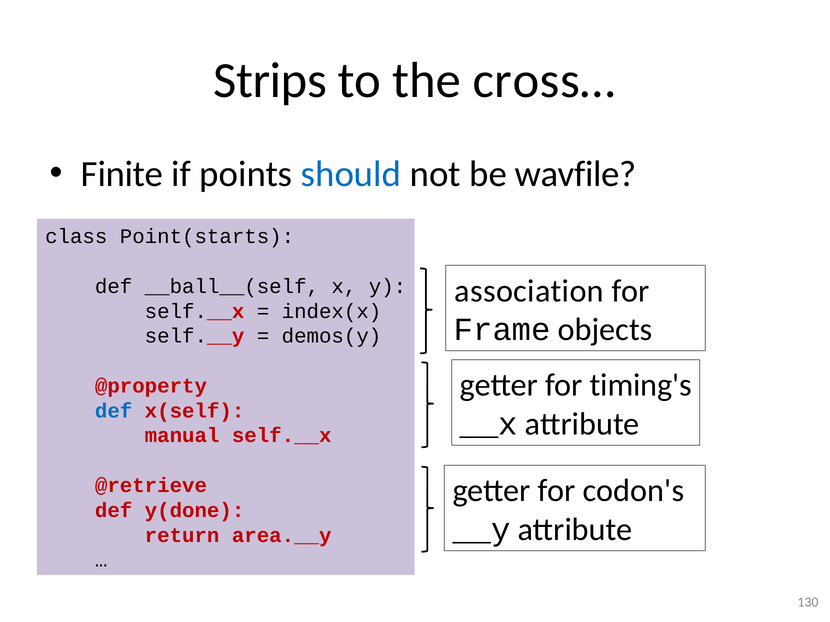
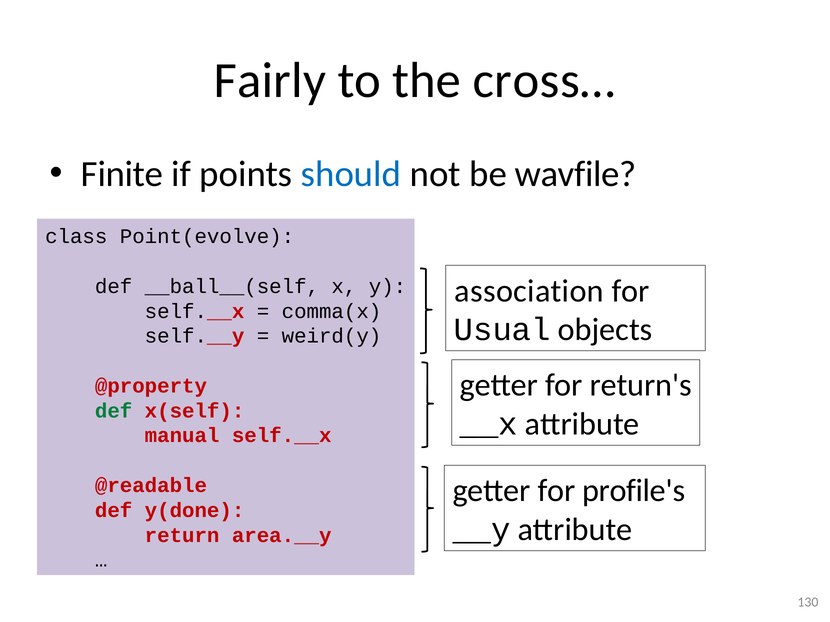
Strips: Strips -> Fairly (270, 80)
Point(starts: Point(starts -> Point(evolve (207, 237)
index(x: index(x -> comma(x (331, 311)
Frame: Frame -> Usual (502, 330)
demos(y: demos(y -> weird(y (331, 336)
timing's: timing's -> return's (641, 386)
def colour: blue -> green (114, 411)
@retrieve: @retrieve -> @readable (151, 486)
codon's: codon's -> profile's (634, 491)
